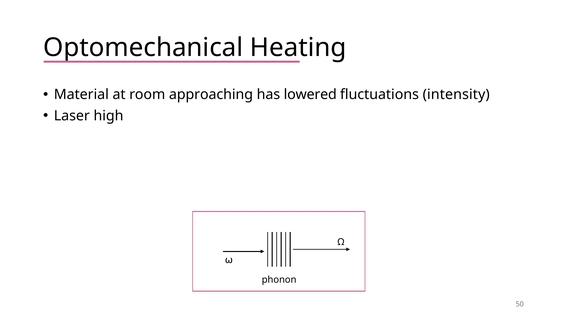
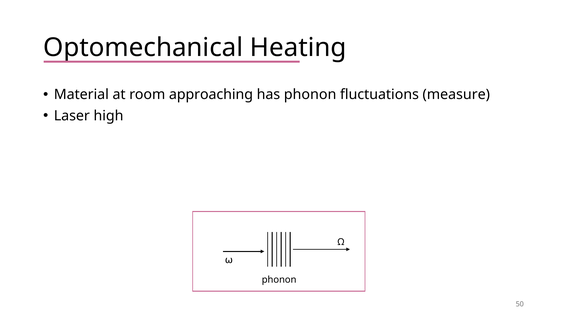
has lowered: lowered -> phonon (310, 95)
intensity: intensity -> measure (456, 95)
